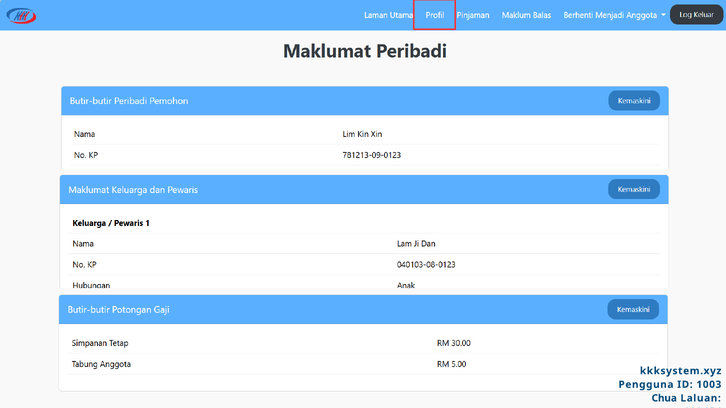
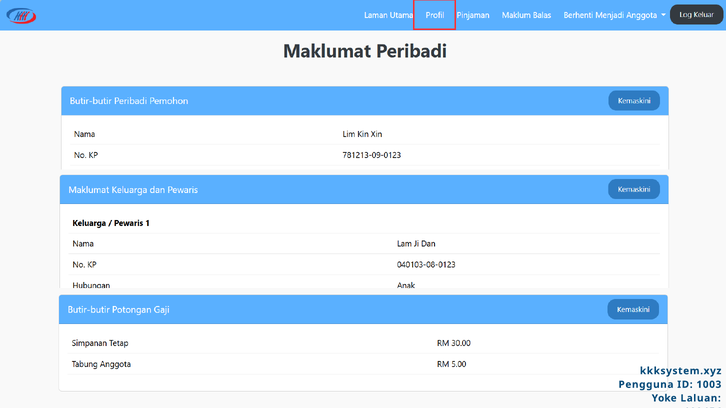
Chua: Chua -> Yoke (664, 398)
